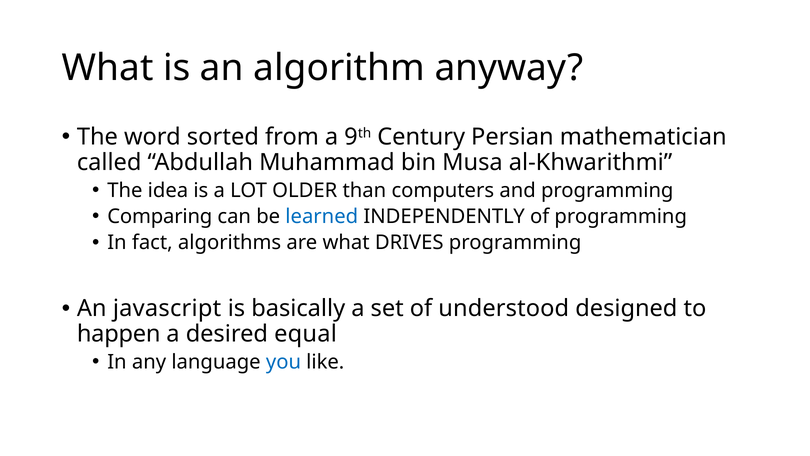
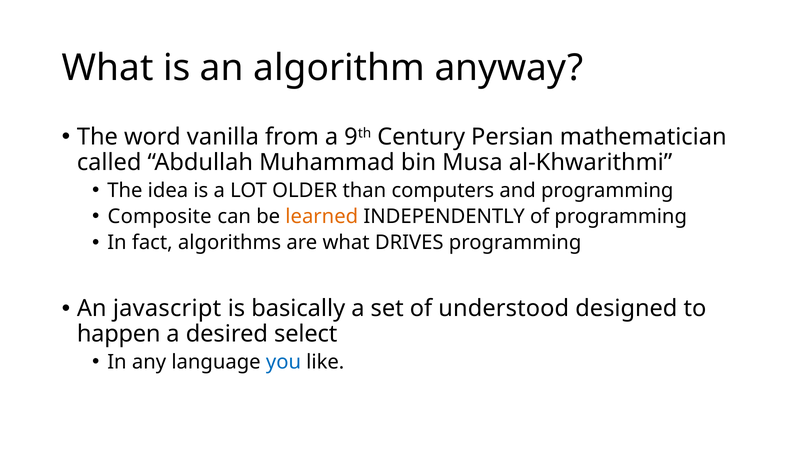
sorted: sorted -> vanilla (223, 137)
Comparing: Comparing -> Composite (160, 216)
learned colour: blue -> orange (322, 216)
equal: equal -> select (306, 334)
